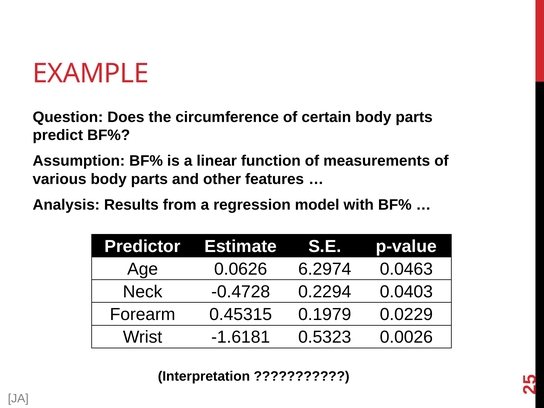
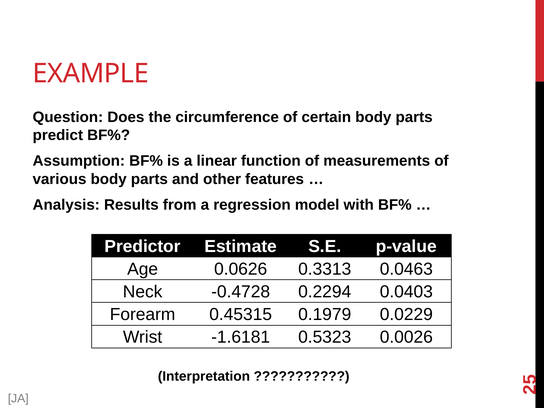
6.2974: 6.2974 -> 0.3313 (325, 269)
